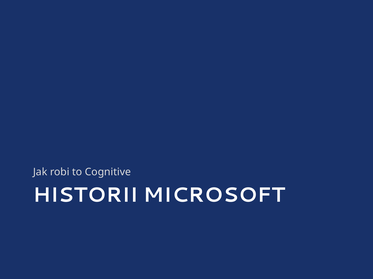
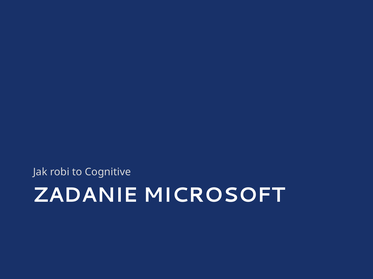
HISTORII: HISTORII -> ZADANIE (85, 196)
